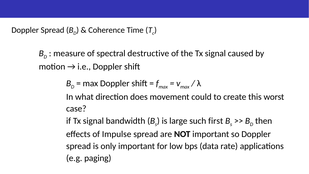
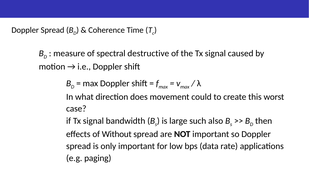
first: first -> also (216, 121)
Impulse: Impulse -> Without (117, 134)
